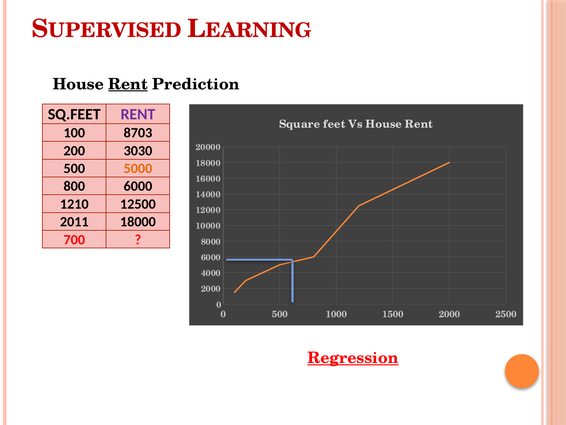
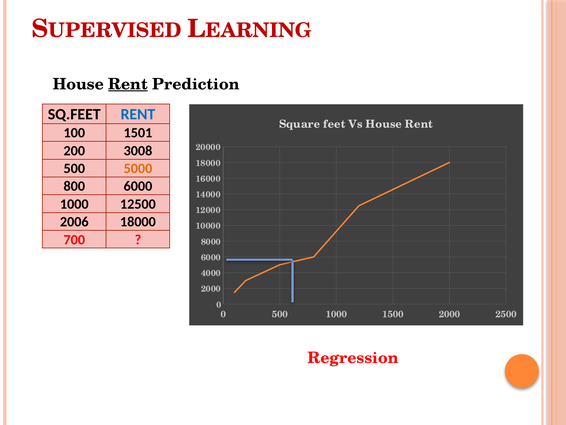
RENT colour: purple -> blue (138, 114)
8703: 8703 -> 1501 (138, 133)
3030: 3030 -> 3008 (138, 151)
1210: 1210 -> 1000 (74, 204)
2011: 2011 -> 2006 (74, 222)
Regression underline: present -> none (353, 358)
